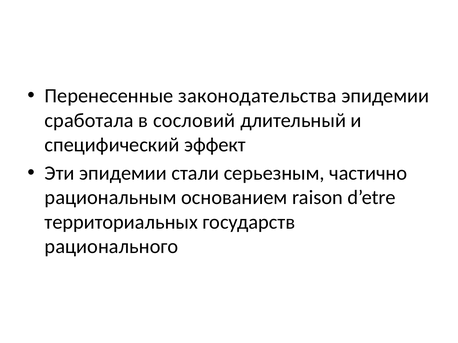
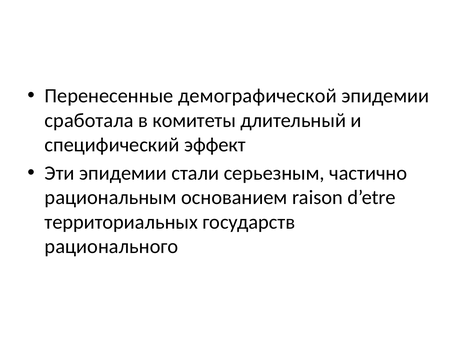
законодательства: законодательства -> демографической (257, 96)
сословий: сословий -> комитеты (194, 121)
